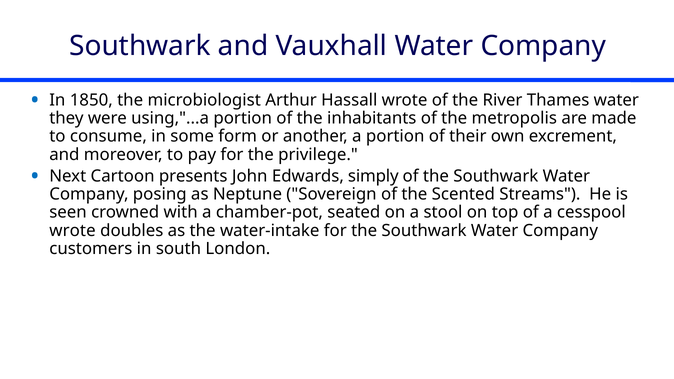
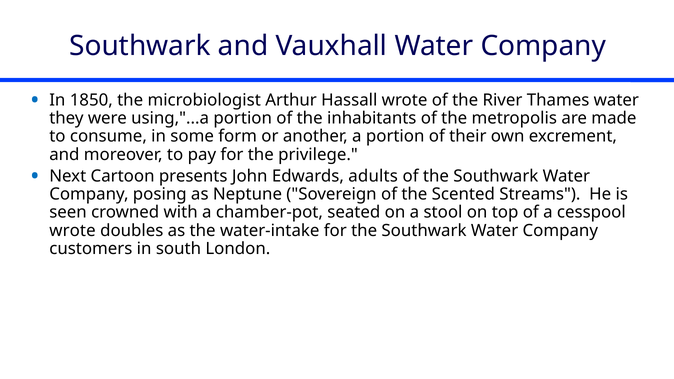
simply: simply -> adults (373, 176)
